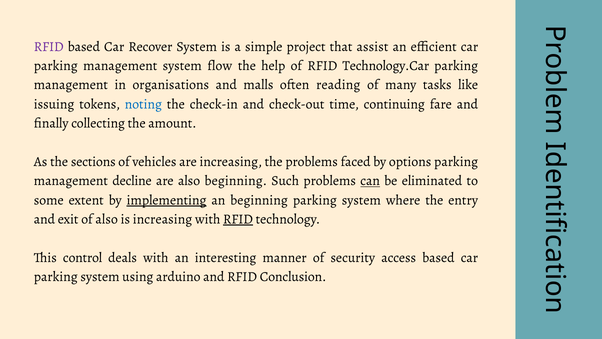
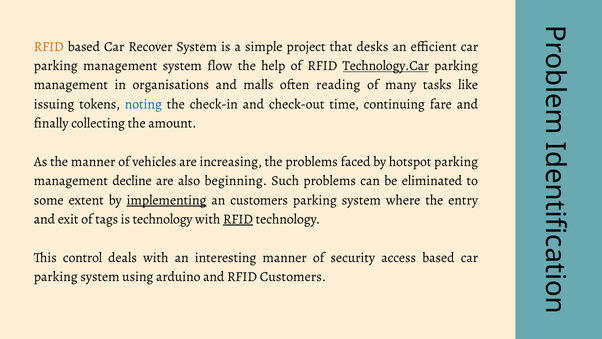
RFID colour: purple -> orange (49, 47)
assist: assist -> desks (373, 47)
Technology.Car underline: none -> present (386, 66)
the sections: sections -> manner (93, 162)
options: options -> hotspot (410, 162)
can underline: present -> none (370, 181)
an beginning: beginning -> customers (259, 200)
of also: also -> tags (107, 219)
is increasing: increasing -> technology (163, 219)
RFID Conclusion: Conclusion -> Customers (293, 277)
